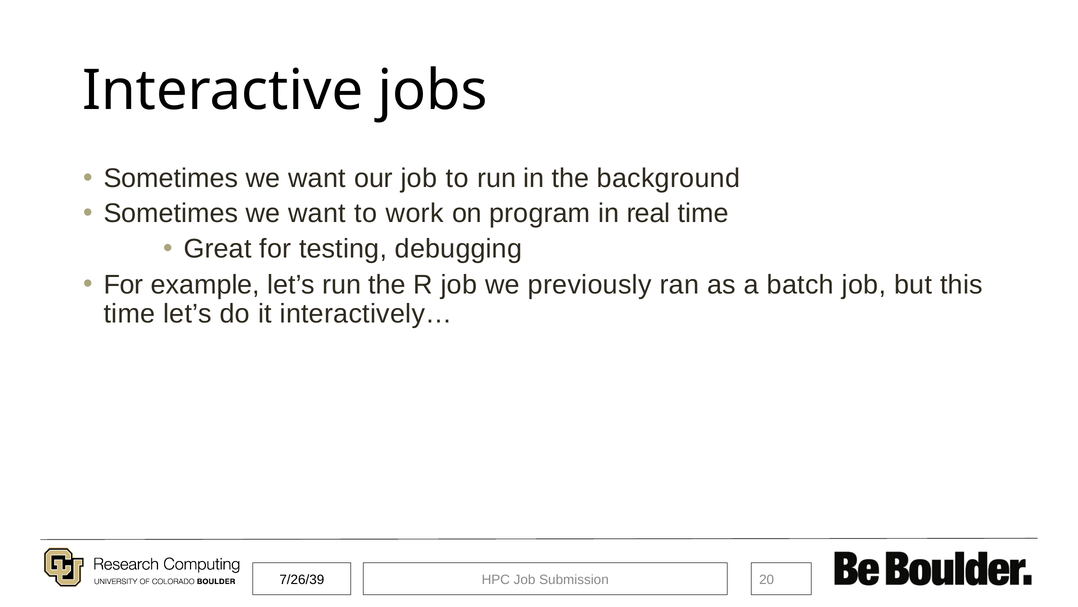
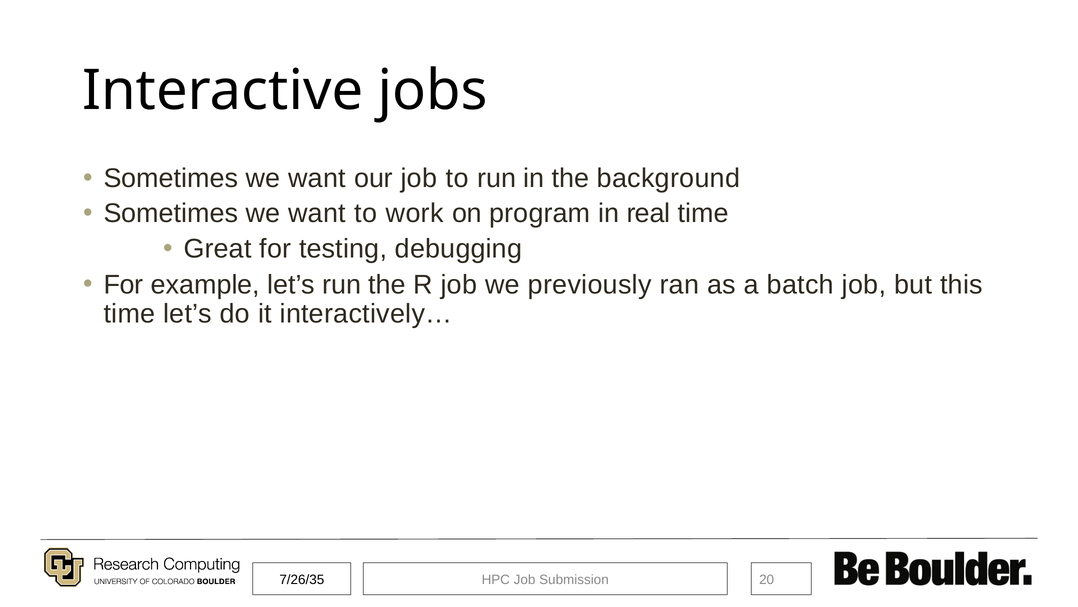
7/26/39: 7/26/39 -> 7/26/35 (302, 579)
